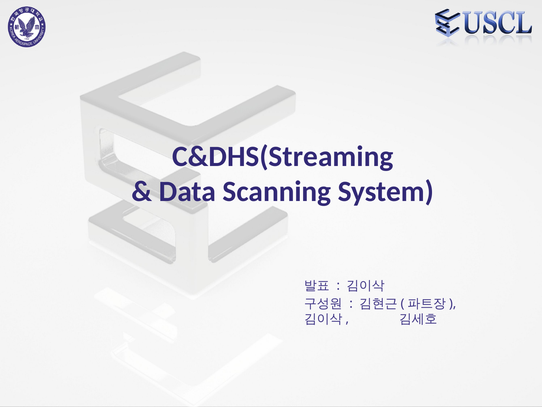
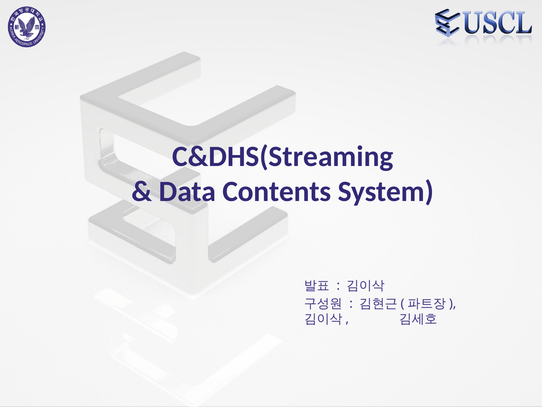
Scanning: Scanning -> Contents (277, 191)
